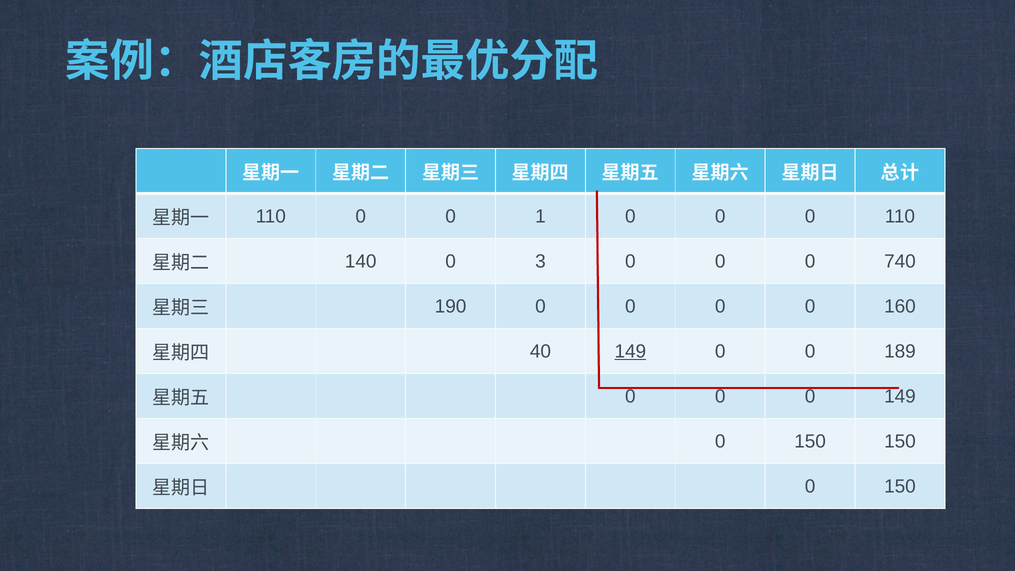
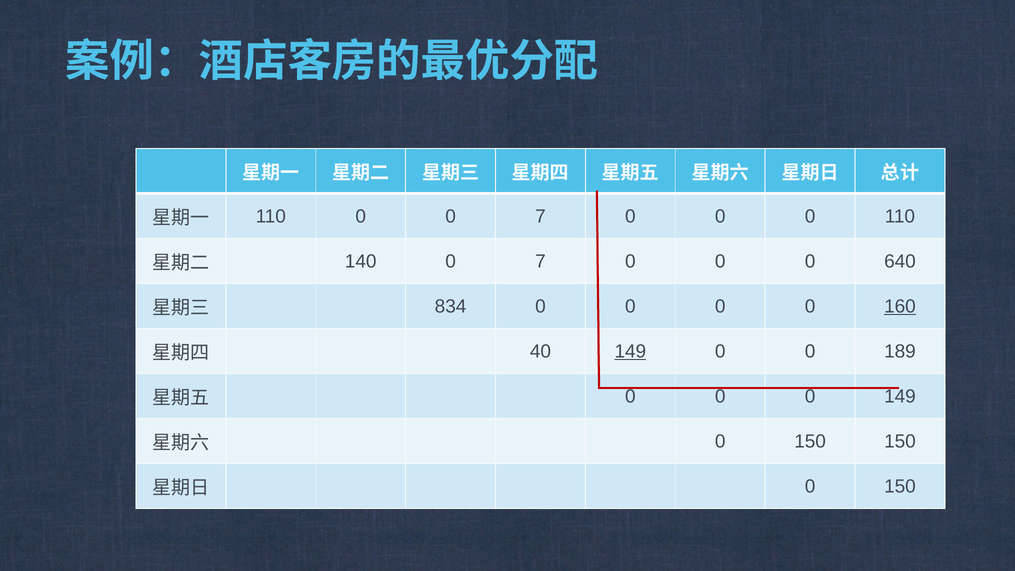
0 0 1: 1 -> 7 (540, 216)
140 0 3: 3 -> 7 (540, 261)
740: 740 -> 640 (900, 261)
190: 190 -> 834 (451, 306)
160 underline: none -> present (900, 306)
